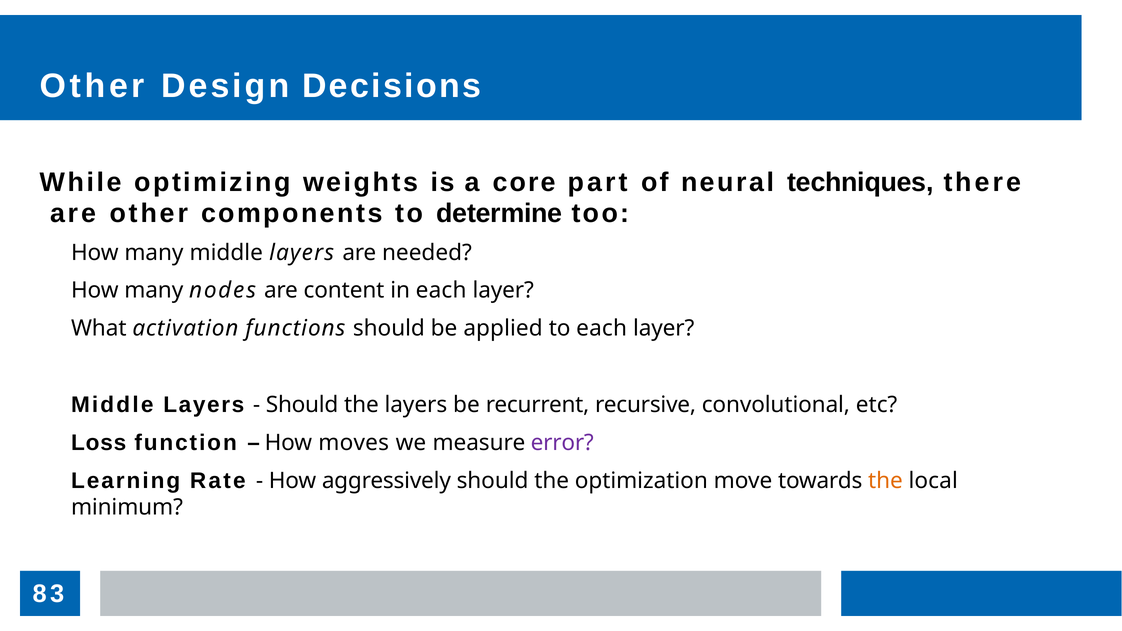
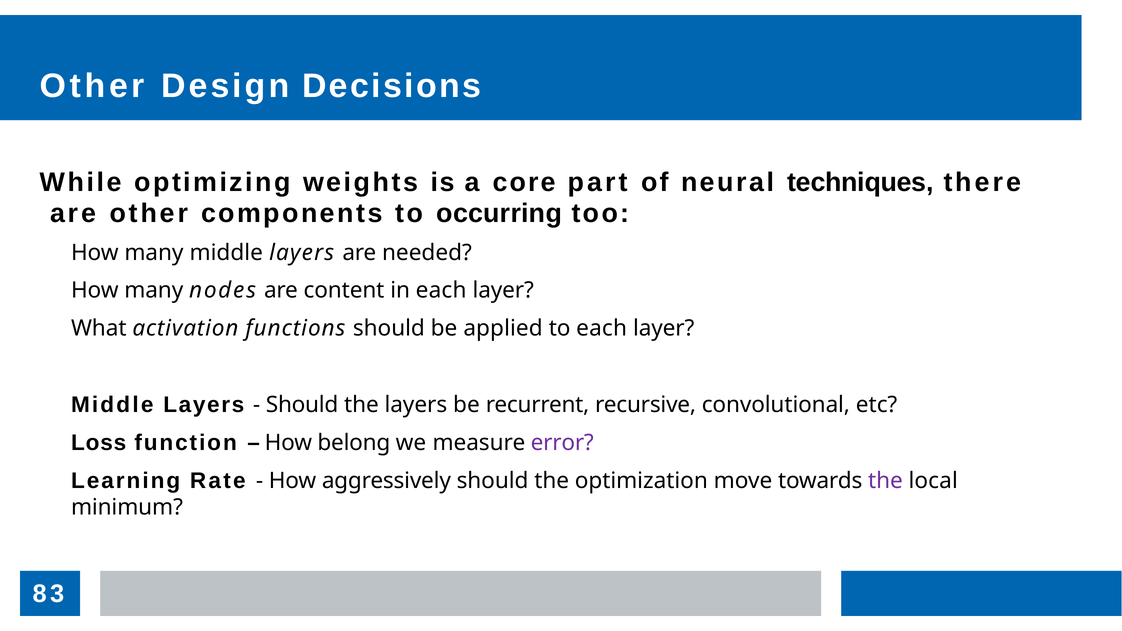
determine: determine -> occurring (499, 213)
moves: moves -> belong (354, 443)
the colour: orange -> purple (885, 481)
